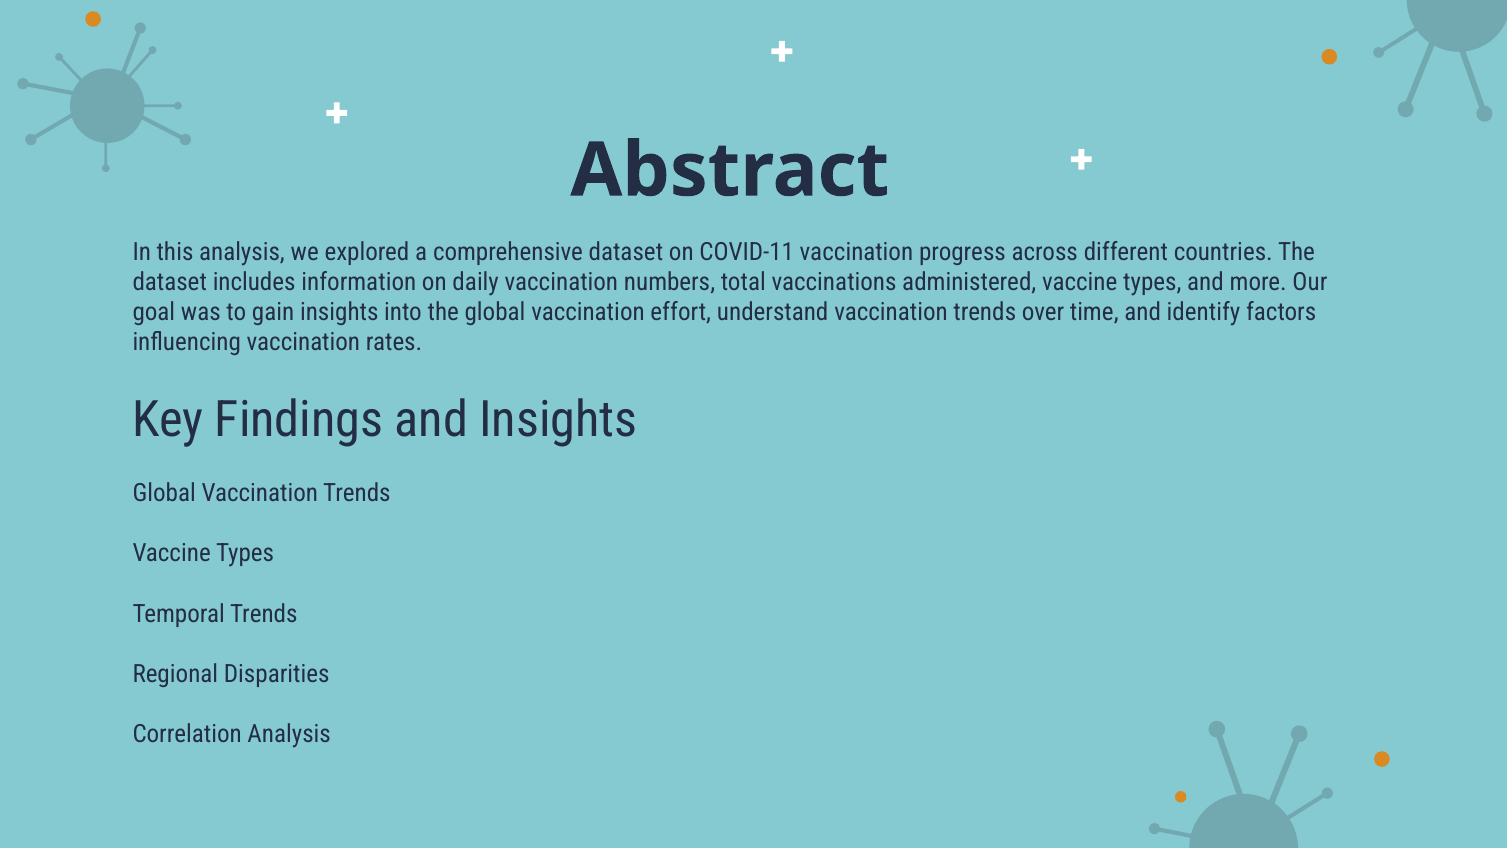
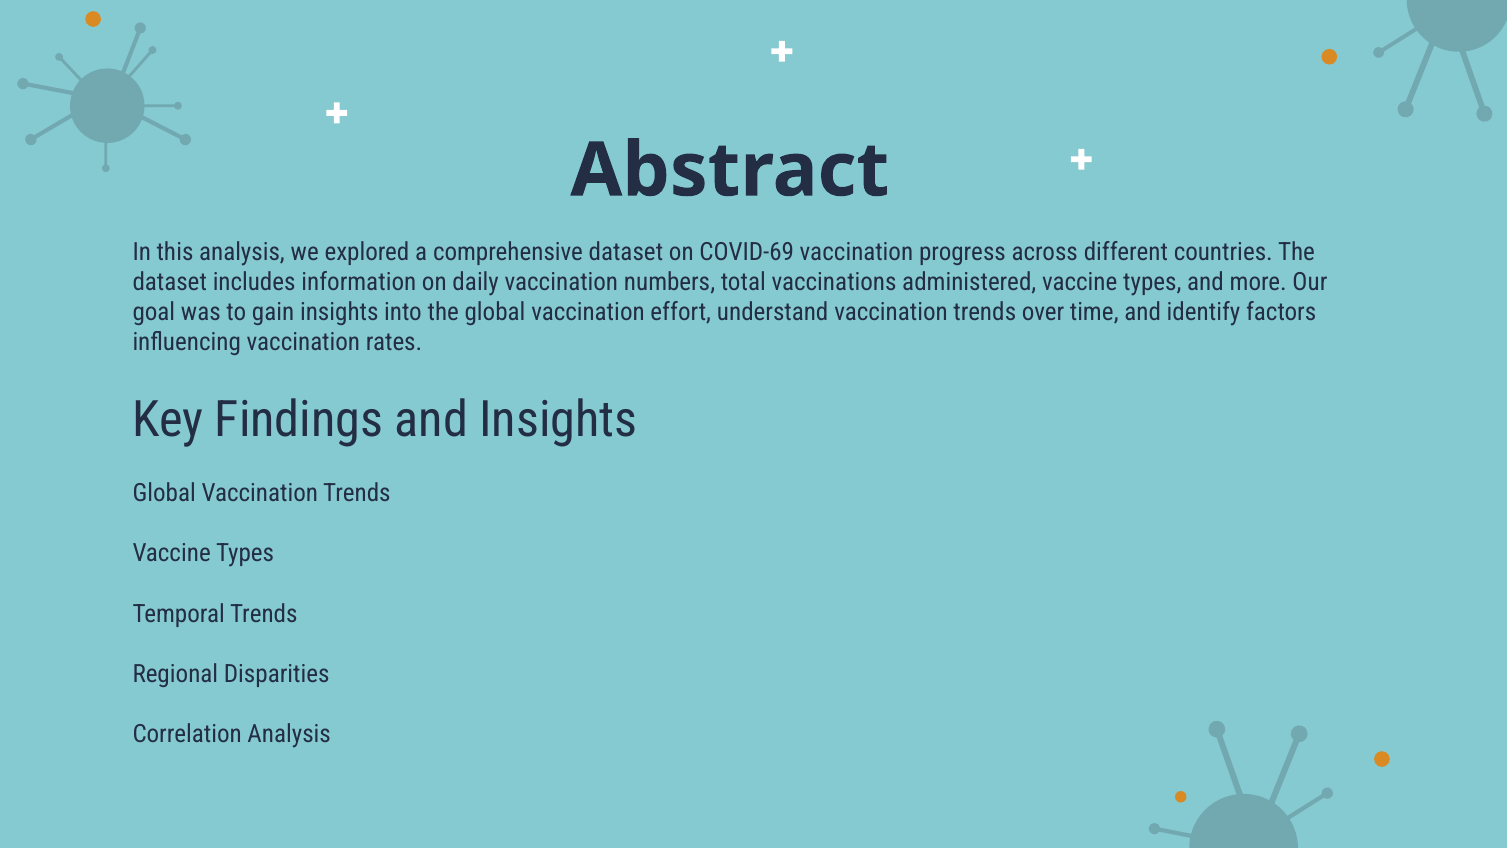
COVID-11: COVID-11 -> COVID-69 (747, 252)
